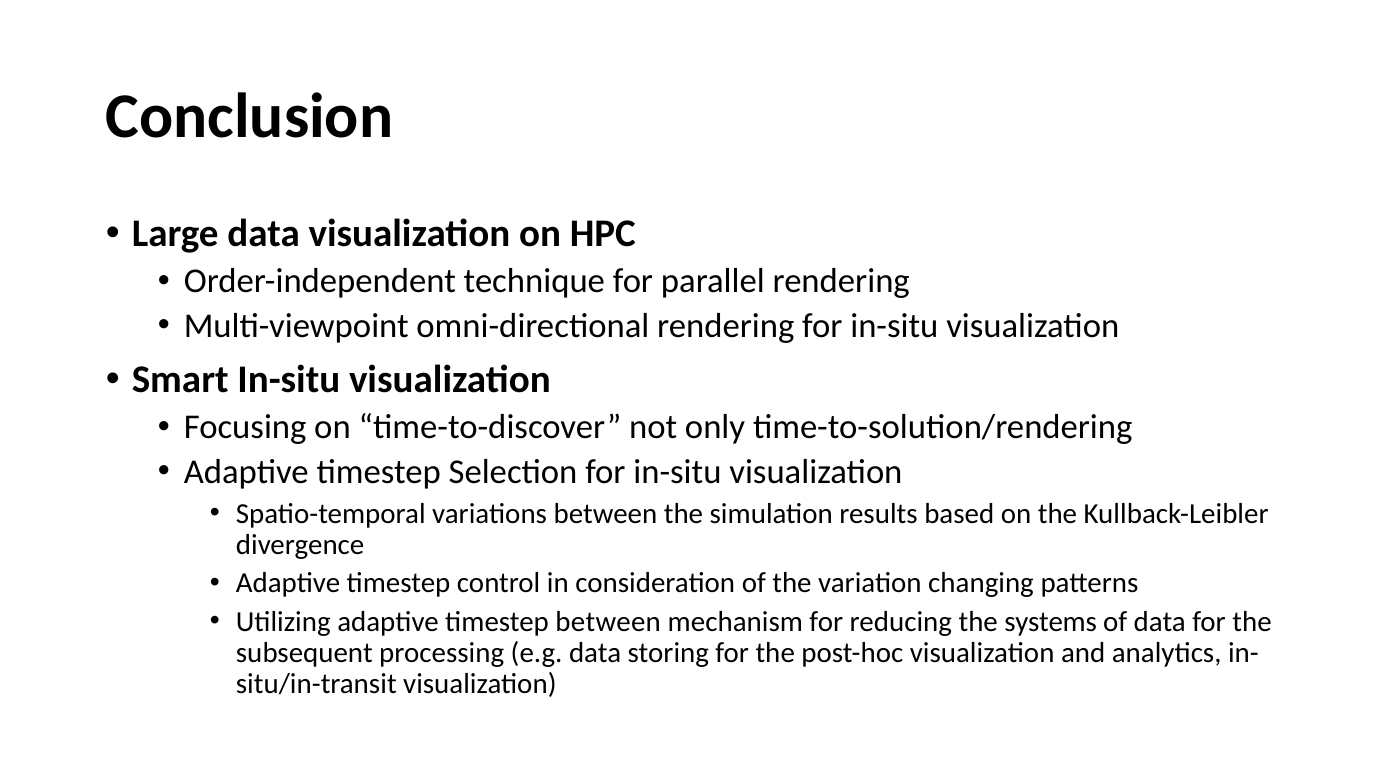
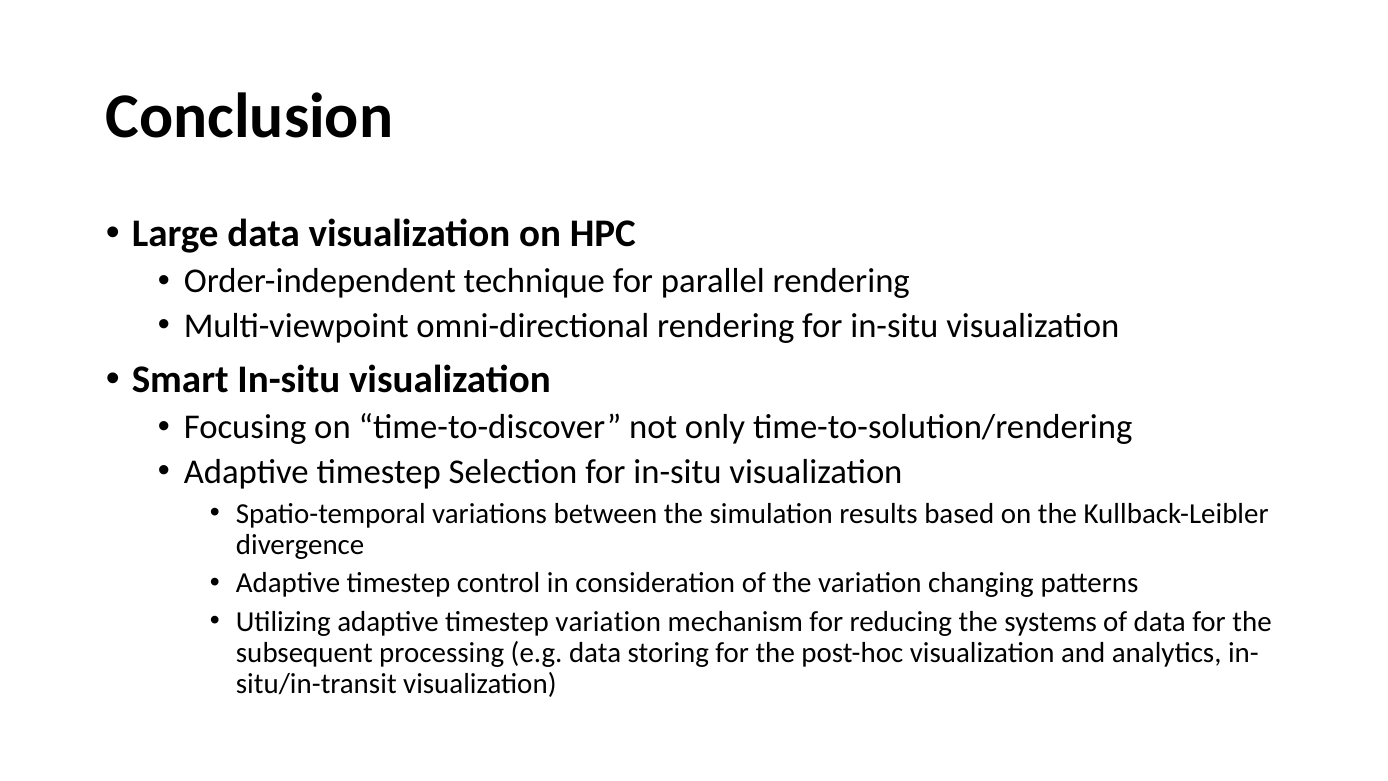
timestep between: between -> variation (608, 621)
